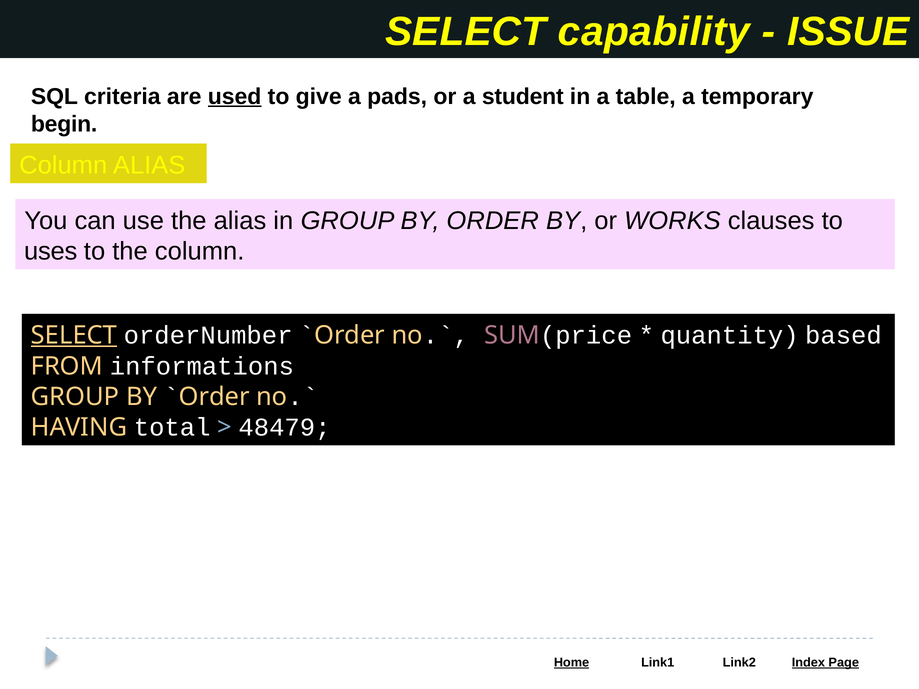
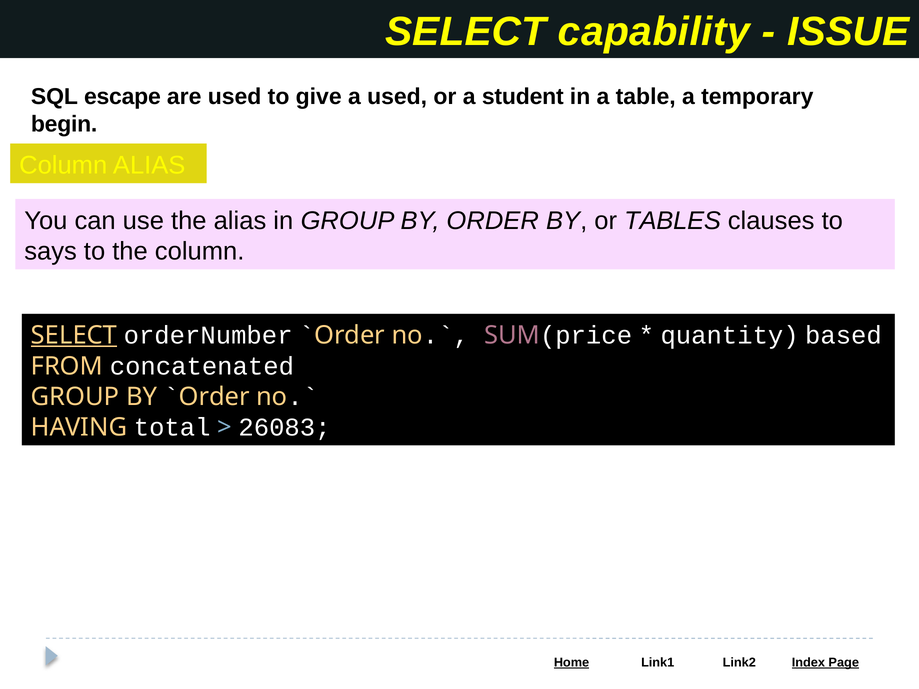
criteria: criteria -> escape (122, 96)
used underline: present -> none (235, 96)
a pads: pads -> used (397, 96)
WORKS: WORKS -> TABLES (673, 221)
uses: uses -> says (51, 251)
informations: informations -> concatenated (202, 366)
48479: 48479 -> 26083 (284, 428)
